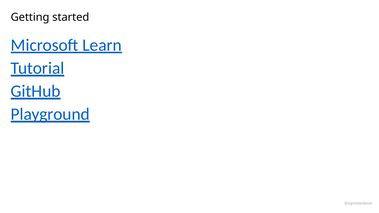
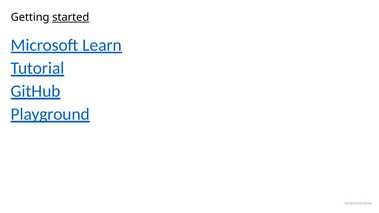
started underline: none -> present (71, 17)
